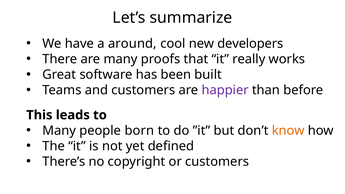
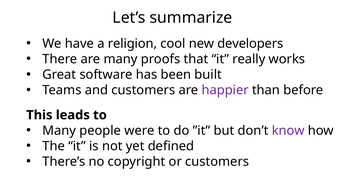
around: around -> religion (132, 44)
born: born -> were (139, 131)
know colour: orange -> purple (288, 131)
